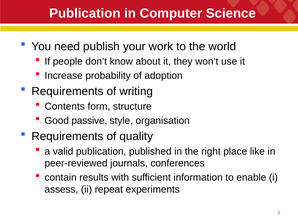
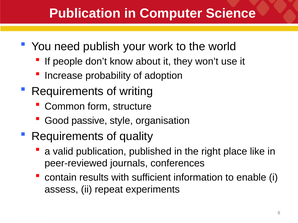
Contents: Contents -> Common (65, 107)
